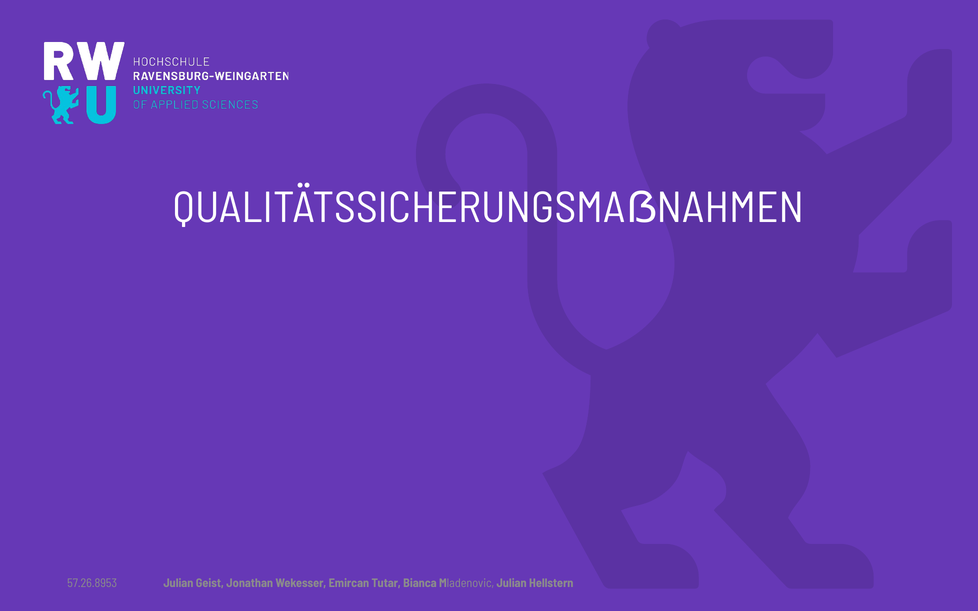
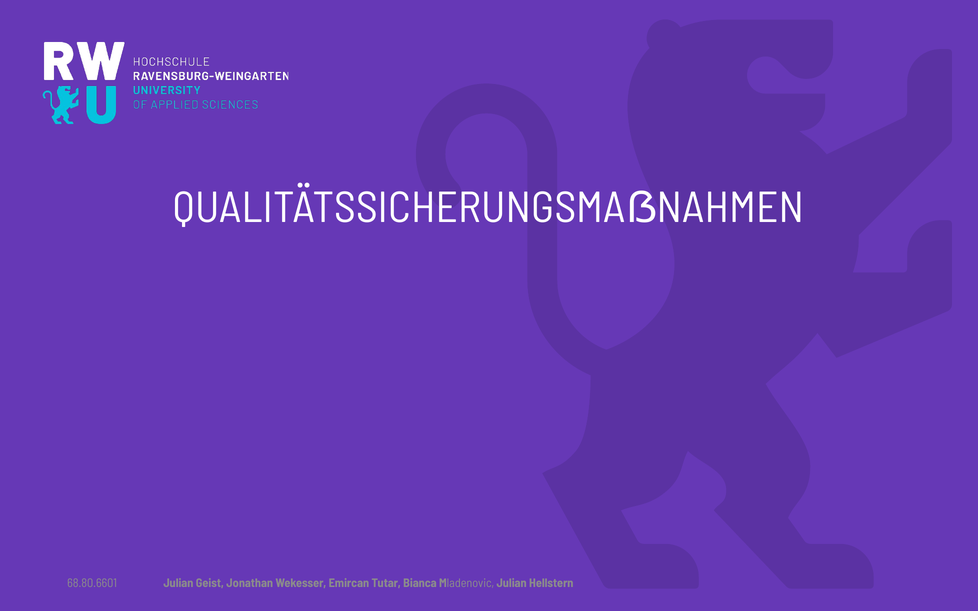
57.26.8953: 57.26.8953 -> 68.80.6601 (92, 584)
